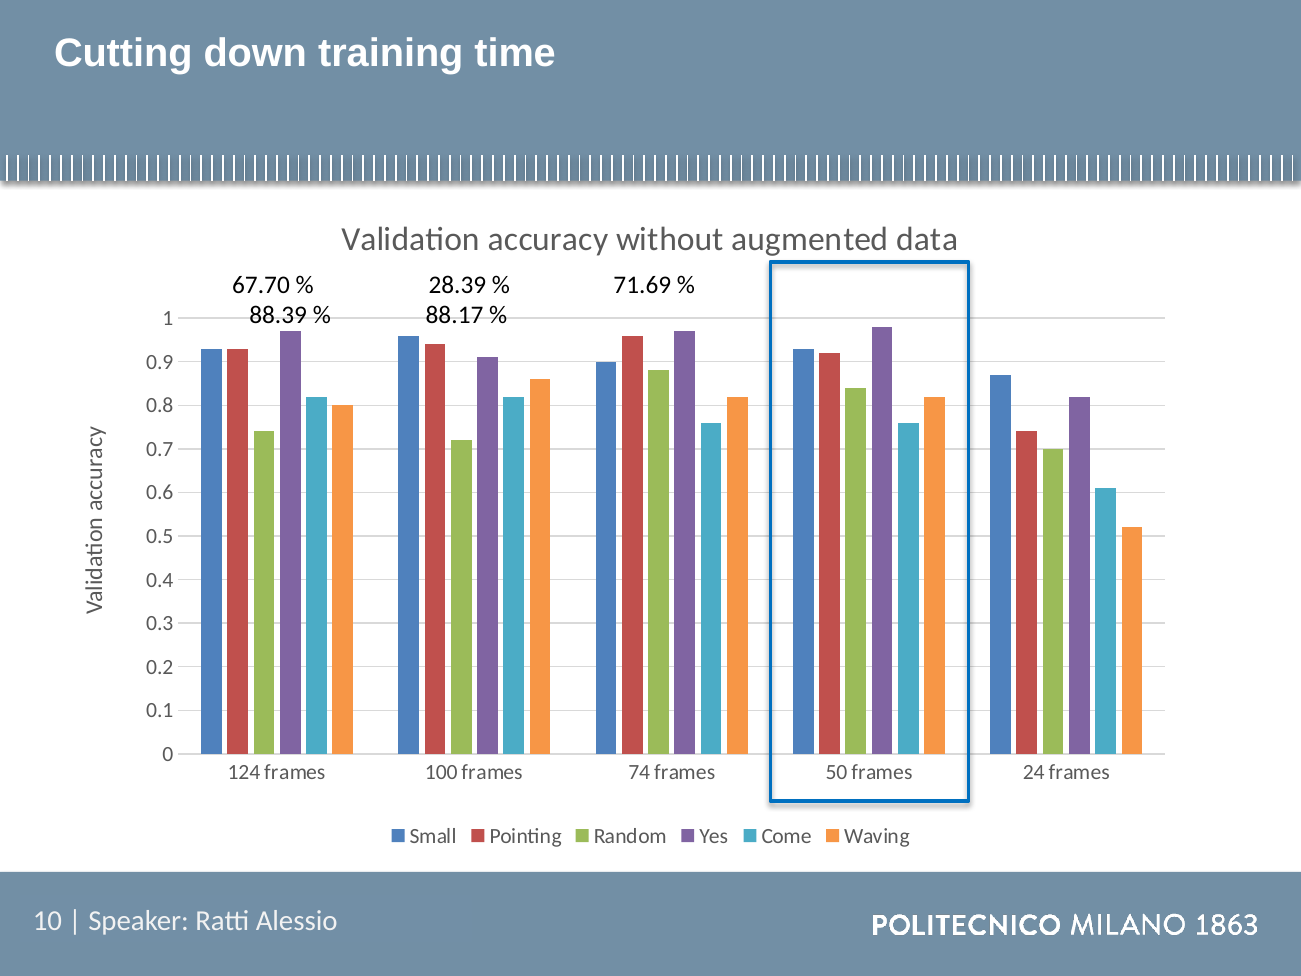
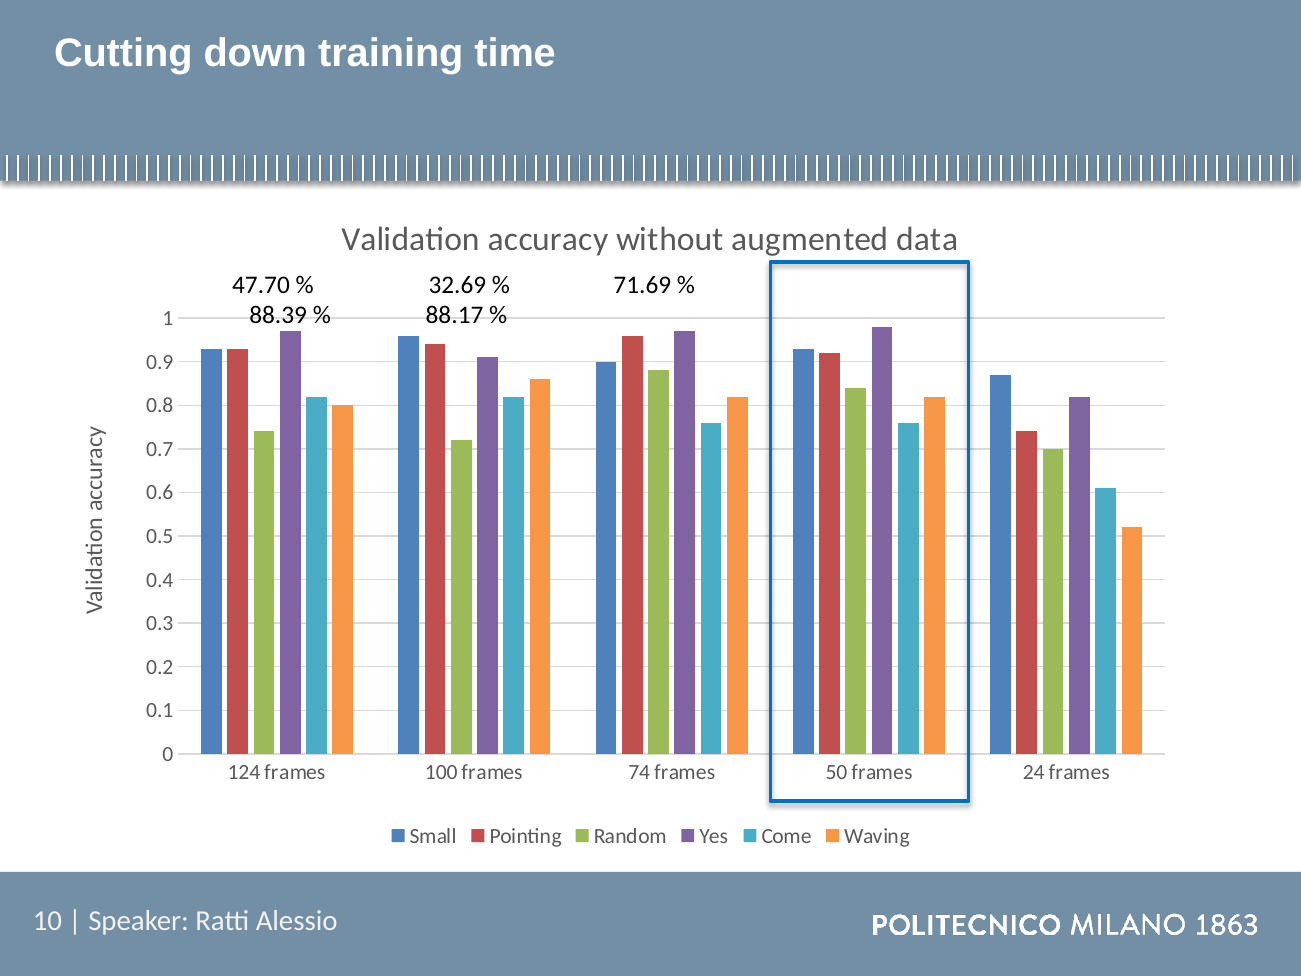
67.70: 67.70 -> 47.70 (261, 285)
28.39: 28.39 -> 32.69 (457, 285)
